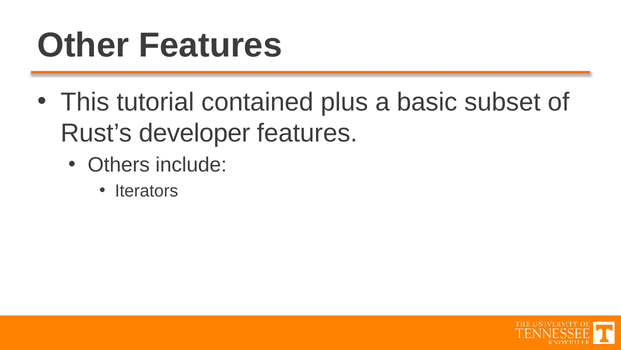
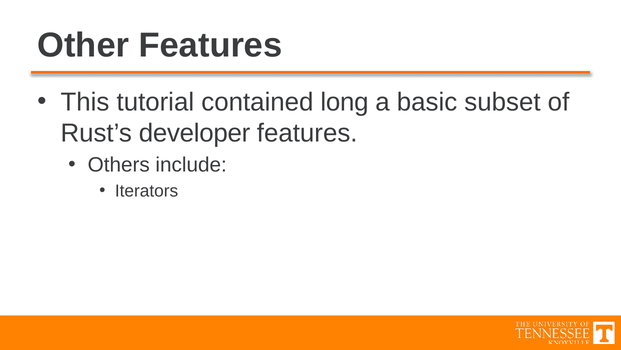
plus: plus -> long (345, 102)
